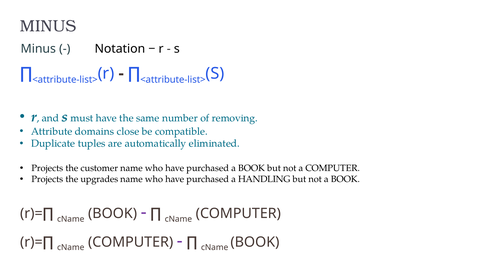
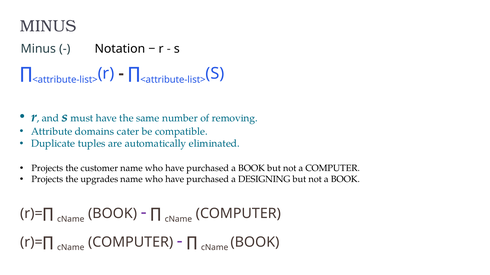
close: close -> cater (128, 132)
HANDLING: HANDLING -> DESIGNING (264, 180)
